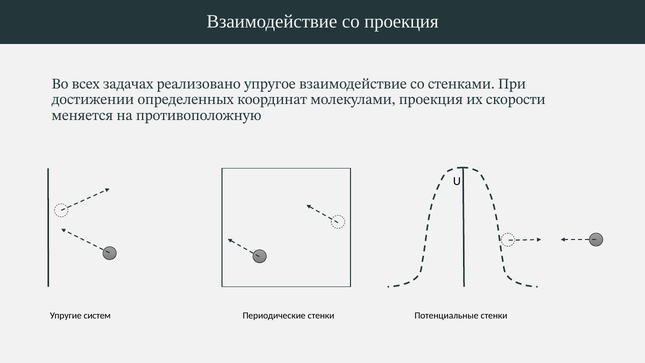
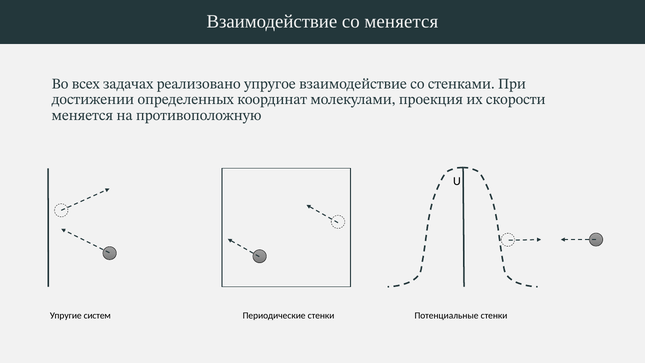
со проекция: проекция -> меняется (401, 22)
